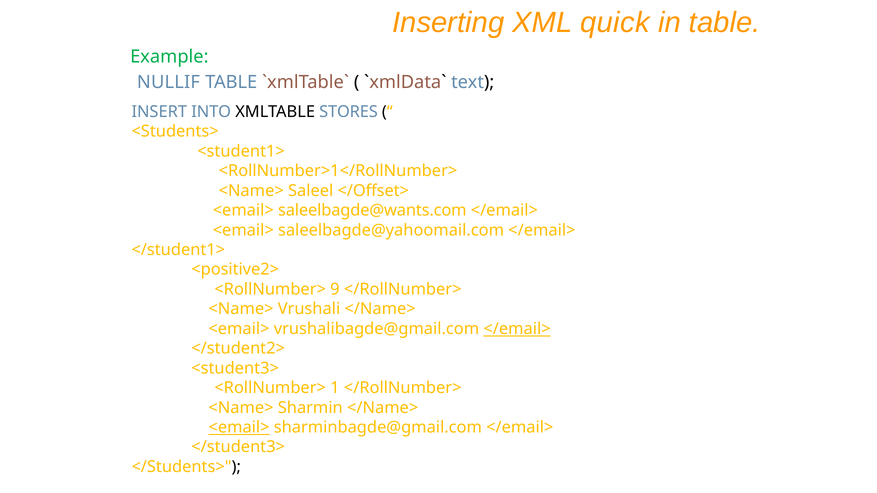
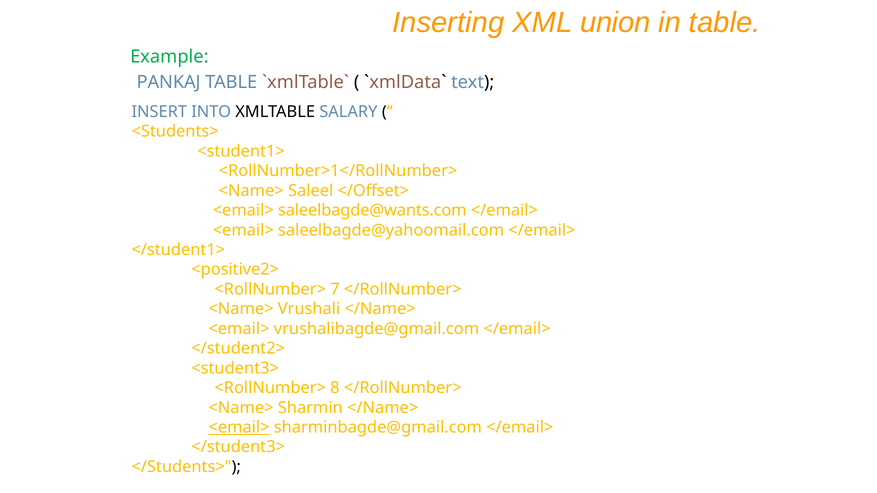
quick: quick -> union (615, 23)
NULLIF: NULLIF -> PANKAJ (169, 82)
STORES: STORES -> SALARY (348, 112)
9: 9 -> 7 (335, 289)
</email> underline: present -> none (517, 329)
1: 1 -> 8 (335, 388)
